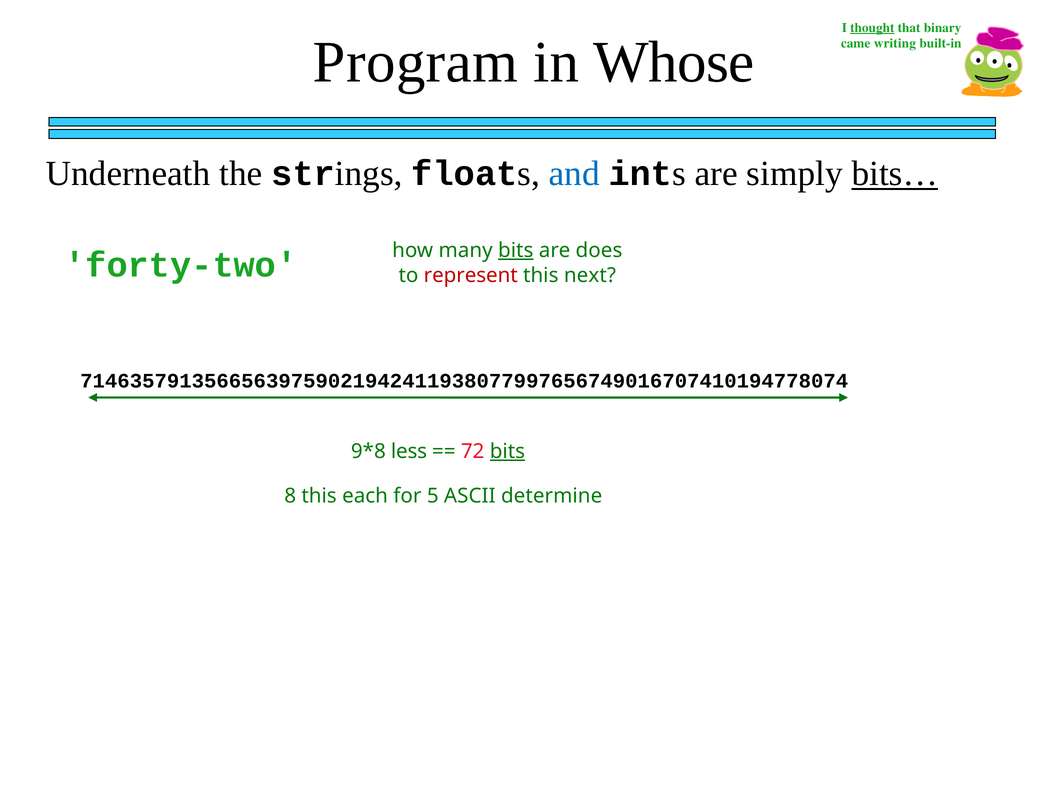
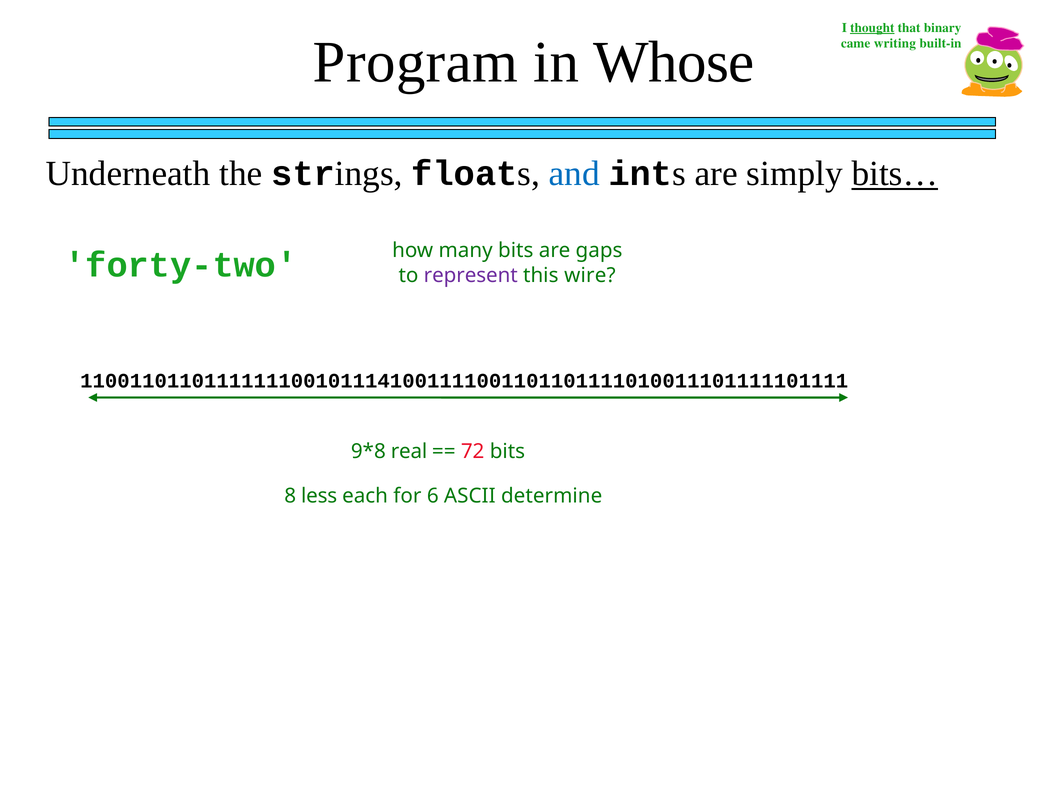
bits underline: present -> none (516, 250)
does: does -> gaps (599, 250)
represent colour: red -> purple (471, 275)
next: next -> wire (590, 275)
71463579135665639759021942411938077997656749016707410194778074: 71463579135665639759021942411938077997656749016707410194778074 -> 11001101101111111001011141001111001101101111010011101111101111 (464, 381)
less: less -> real (409, 451)
bits underline: present -> none (507, 451)
8 this: this -> less (319, 496)
5: 5 -> 6 (433, 496)
